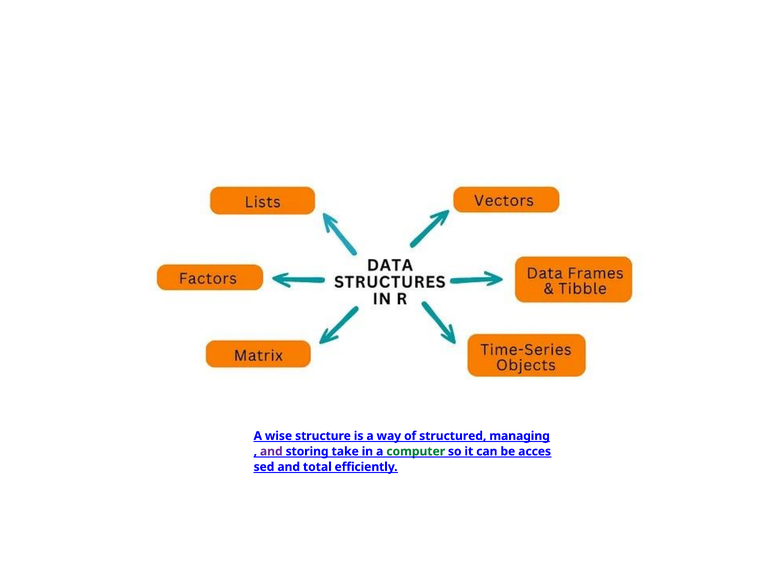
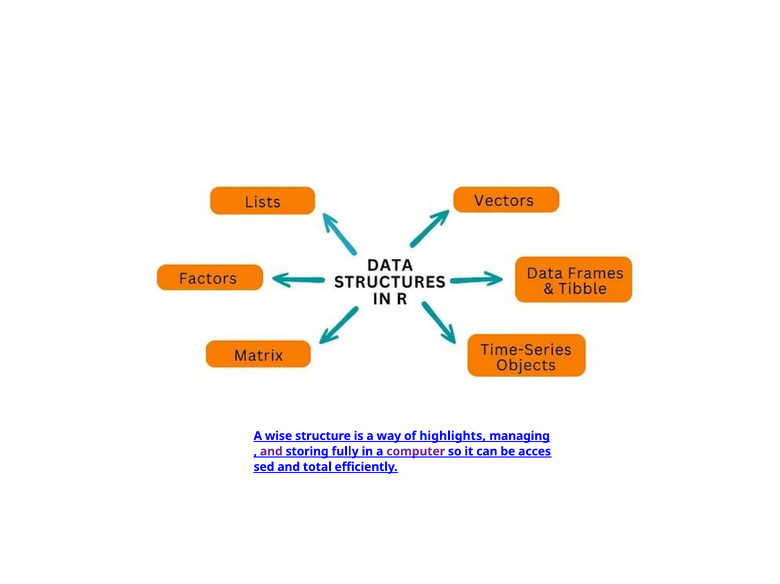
structured: structured -> highlights (453, 436)
take: take -> fully (345, 452)
computer colour: green -> purple (416, 452)
